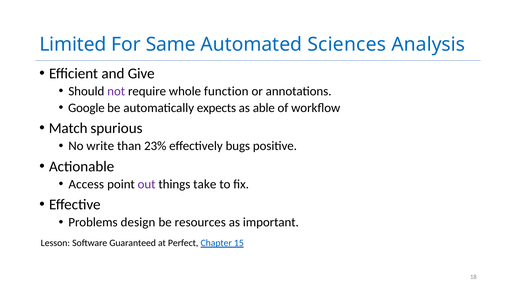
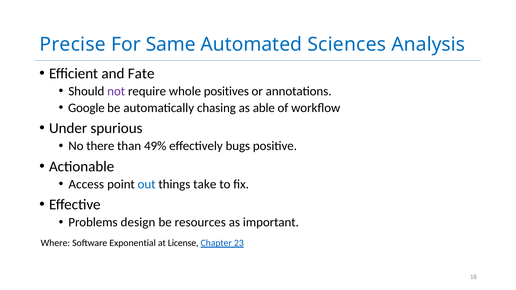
Limited: Limited -> Precise (73, 44)
Give: Give -> Fate (141, 73)
function: function -> positives (226, 91)
expects: expects -> chasing (216, 108)
Match: Match -> Under (68, 128)
write: write -> there (100, 146)
23%: 23% -> 49% (155, 146)
out colour: purple -> blue (147, 184)
Lesson: Lesson -> Where (55, 243)
Guaranteed: Guaranteed -> Exponential (133, 243)
Perfect: Perfect -> License (183, 243)
15: 15 -> 23 (239, 243)
